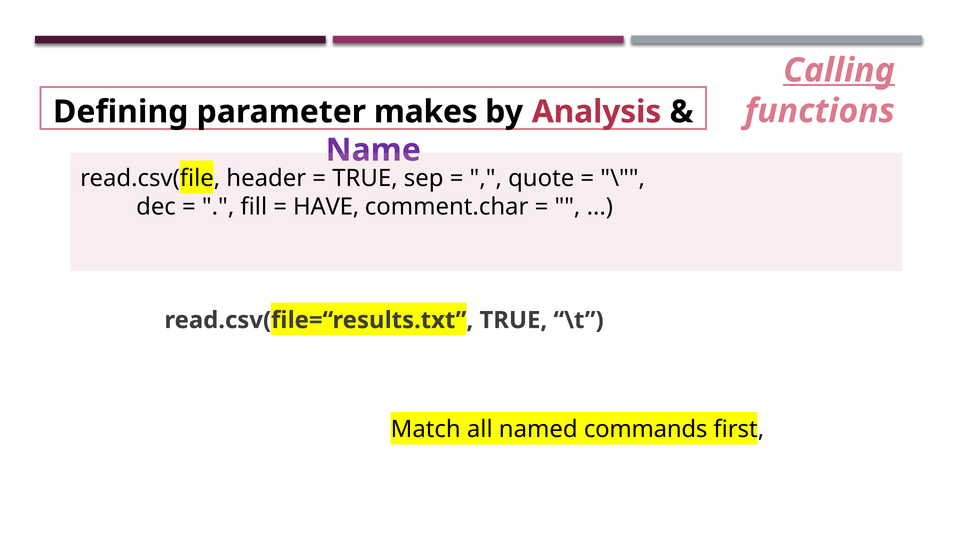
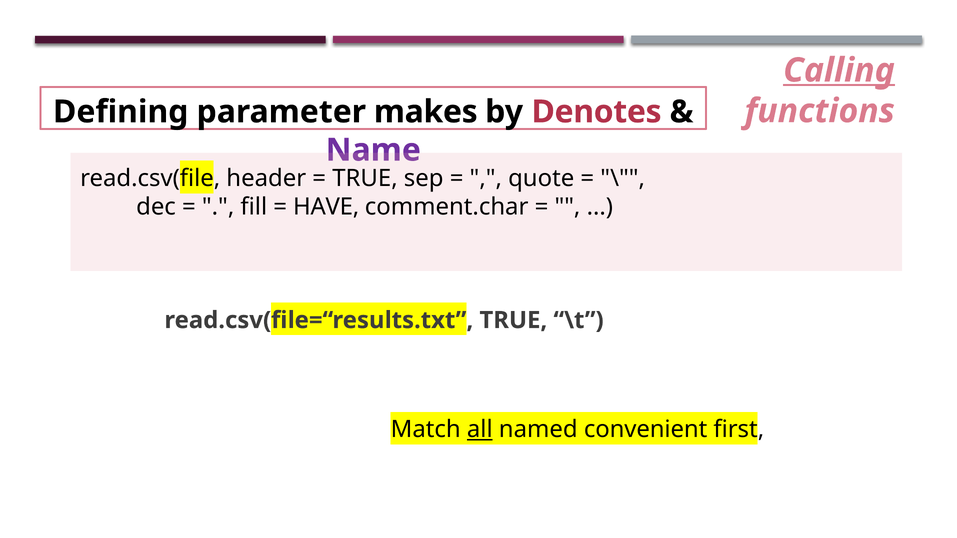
Analysis: Analysis -> Denotes (597, 112)
all underline: none -> present (480, 430)
commands: commands -> convenient (646, 430)
